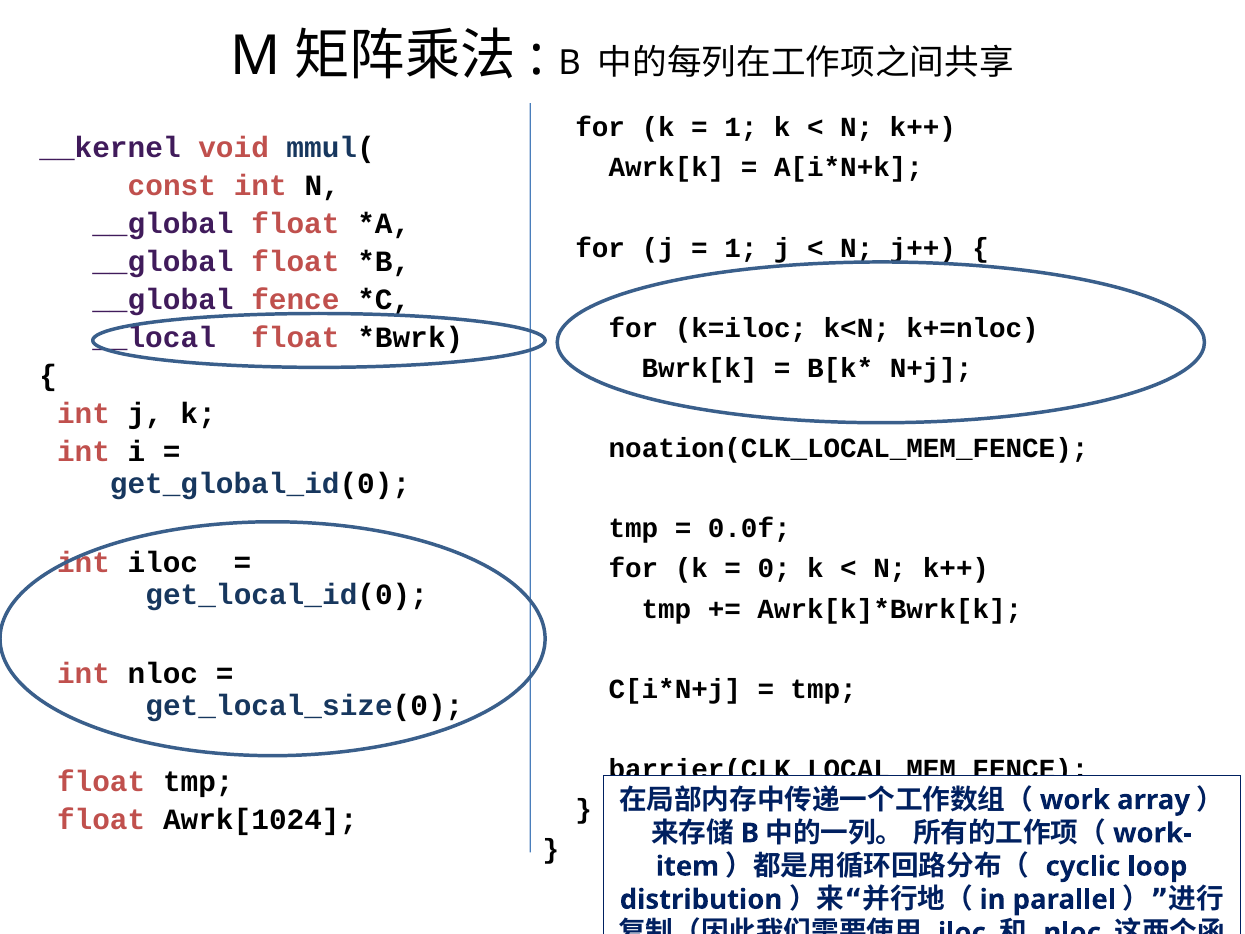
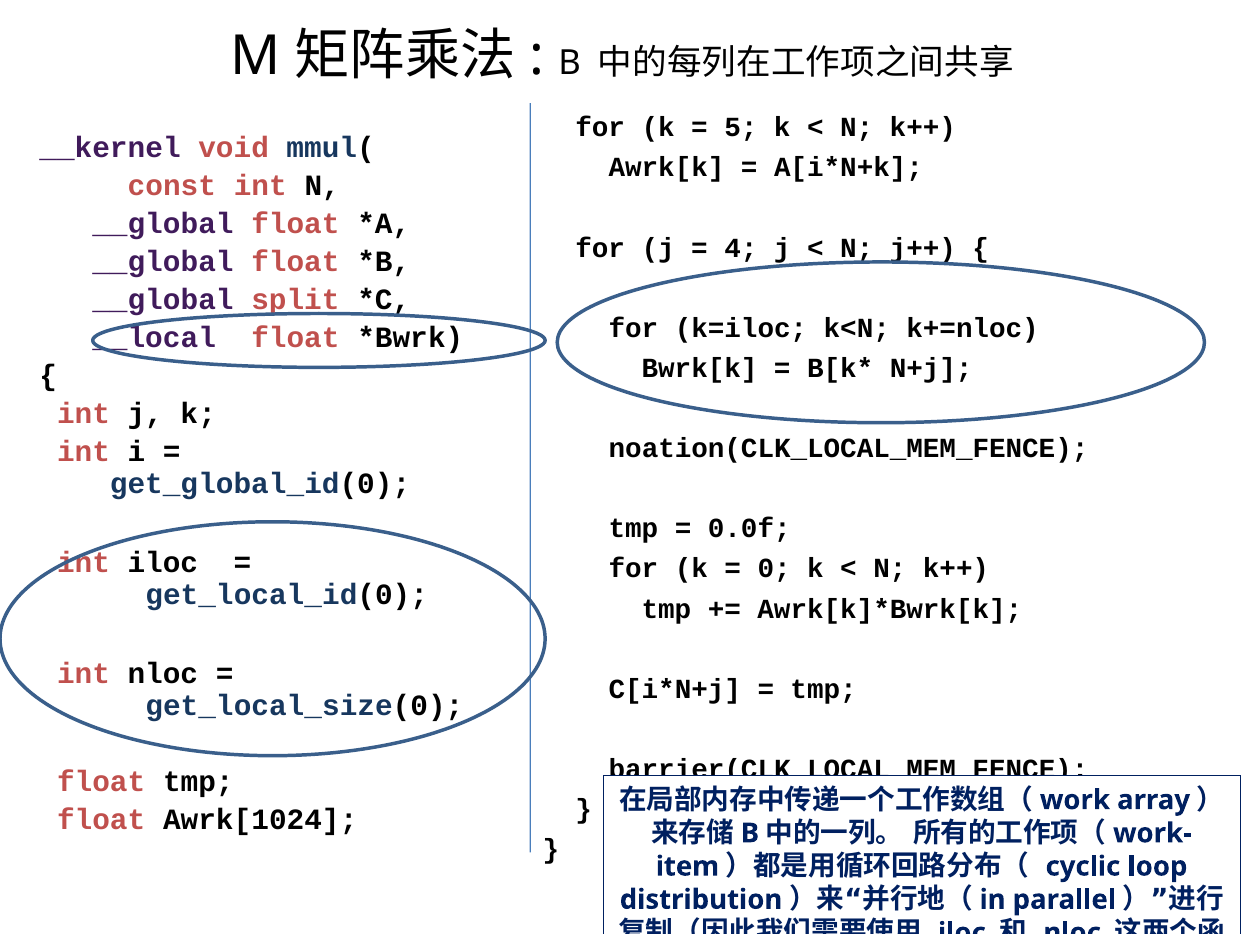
1: 1 -> 5 (741, 128)
1: 1 -> 4 (741, 248)
fence: fence -> split (295, 300)
